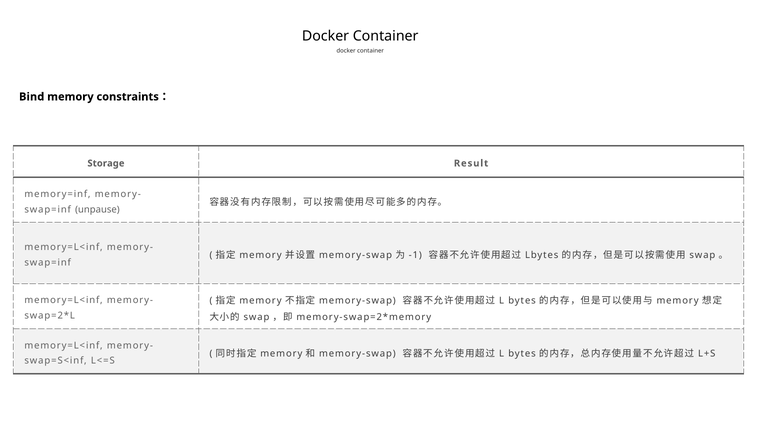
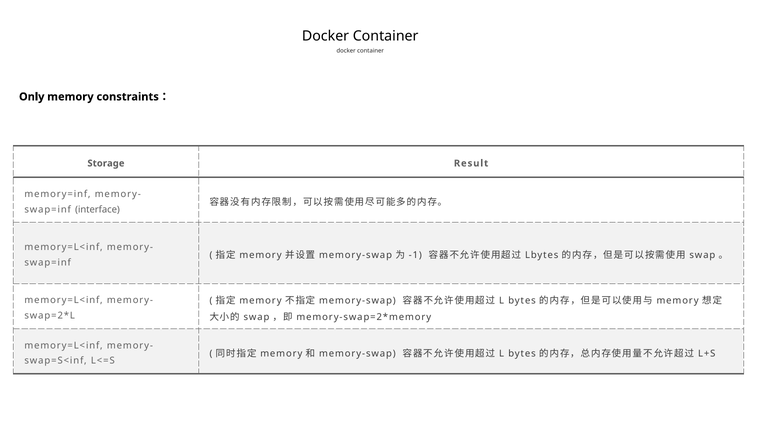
Bind: Bind -> Only (32, 97)
unpause: unpause -> interface (98, 209)
